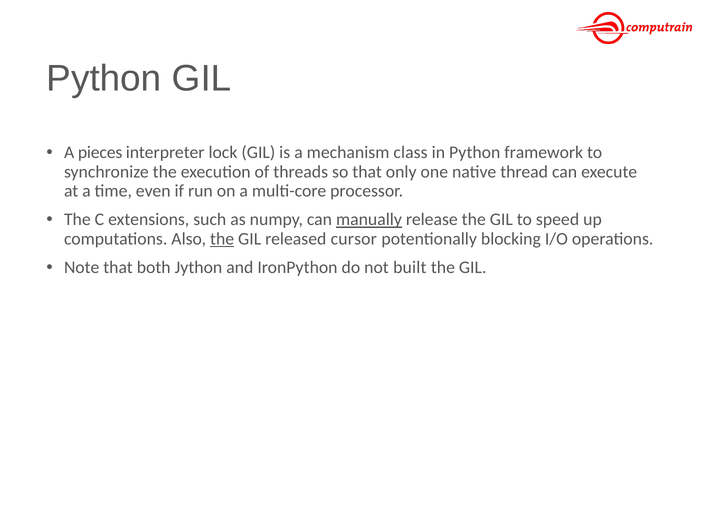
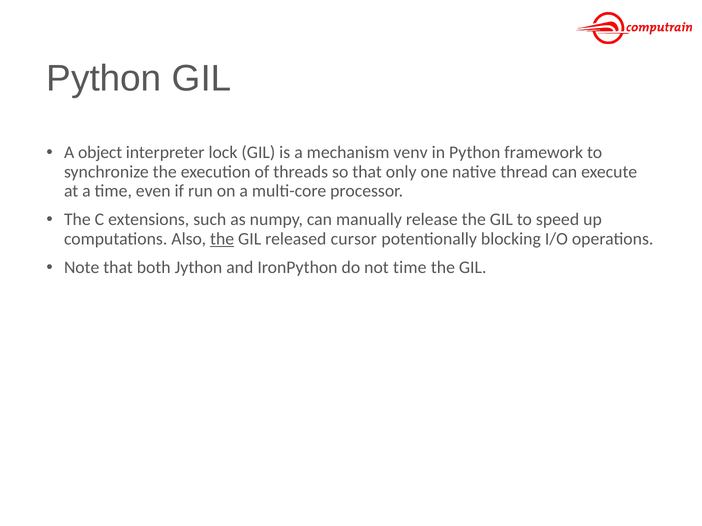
pieces: pieces -> object (100, 153)
class: class -> venv (411, 153)
manually underline: present -> none (369, 220)
not built: built -> time (410, 268)
